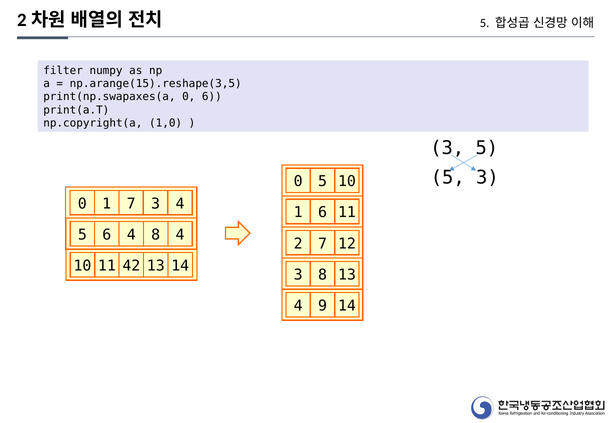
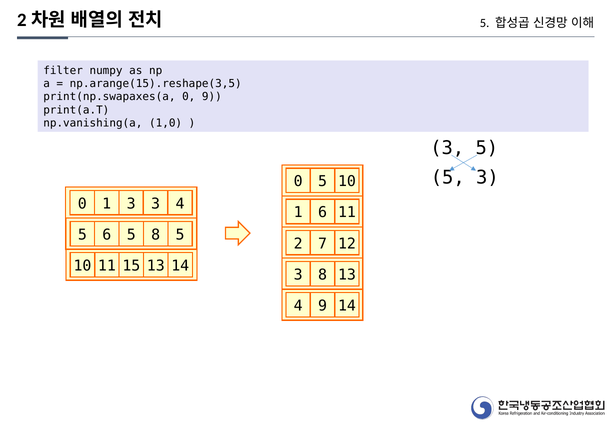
0 6: 6 -> 9 (212, 97)
np.copyright(a: np.copyright(a -> np.vanishing(a (93, 123)
1 7: 7 -> 3 (131, 204)
6 4: 4 -> 5 (131, 235)
8 4: 4 -> 5 (180, 235)
42: 42 -> 15 (131, 266)
